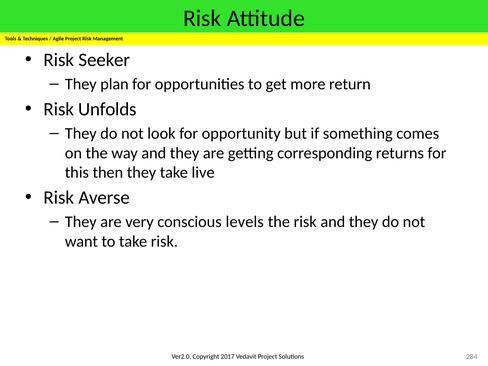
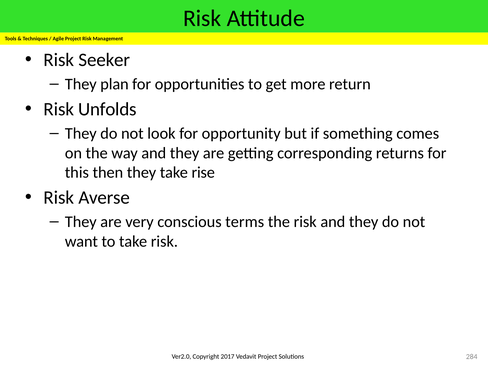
live: live -> rise (203, 172)
levels: levels -> terms (245, 222)
